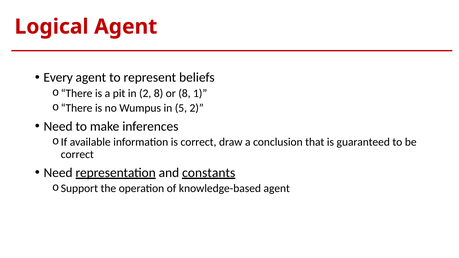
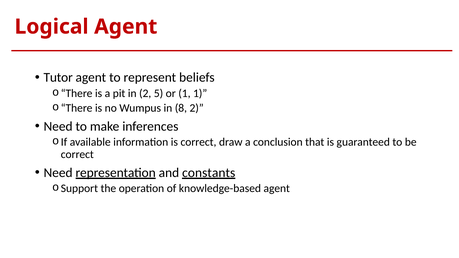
Every: Every -> Tutor (58, 78)
2 8: 8 -> 5 (158, 93)
or 8: 8 -> 1 (184, 93)
5: 5 -> 8 (181, 108)
